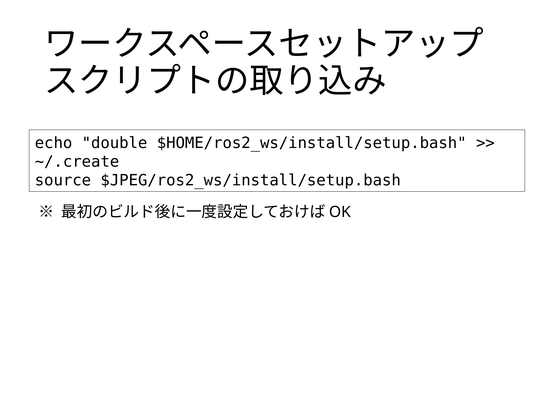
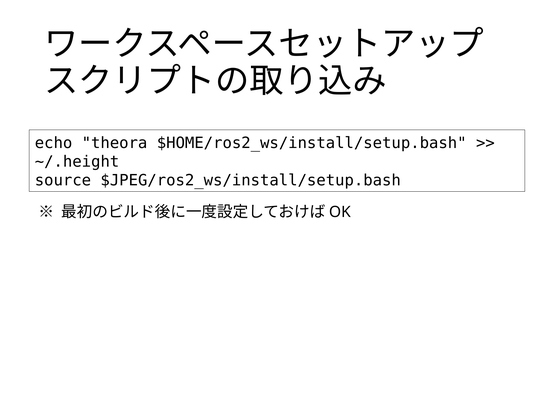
double: double -> theora (115, 143)
~/.create: ~/.create -> ~/.height (77, 162)
